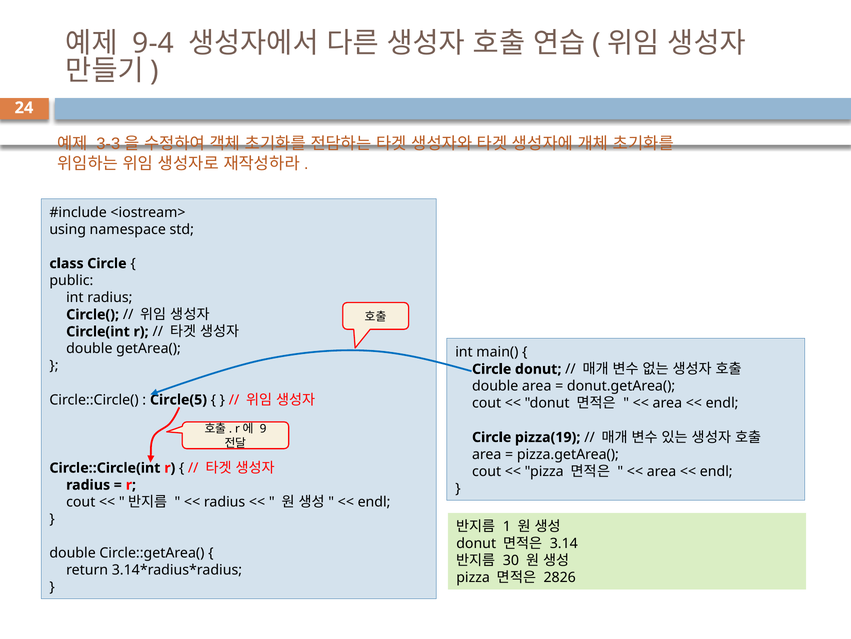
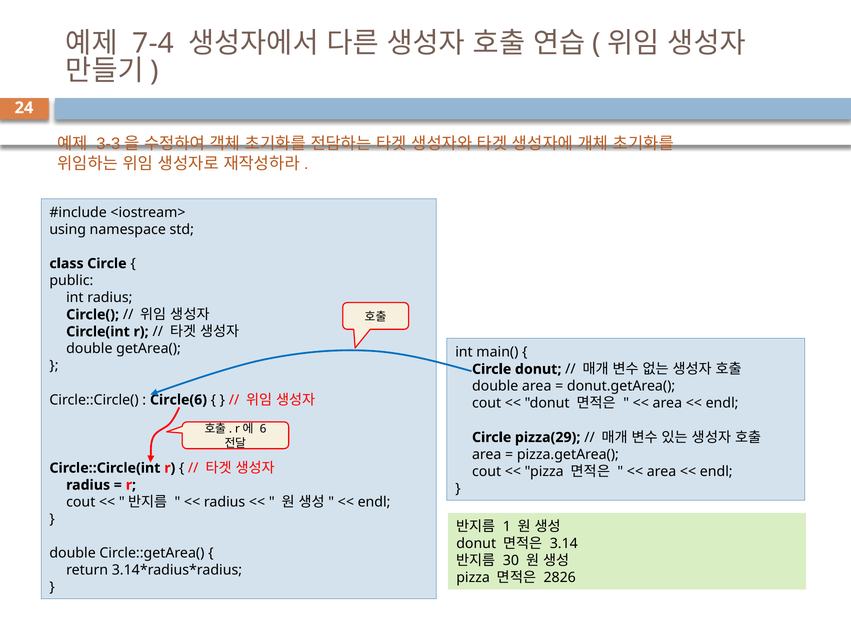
9-4: 9-4 -> 7-4 (153, 44)
Circle(5: Circle(5 -> Circle(6 (178, 399)
9: 9 -> 6 (263, 428)
pizza(19: pizza(19 -> pizza(29 (548, 437)
